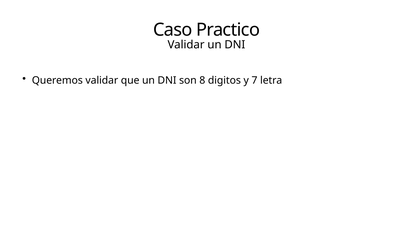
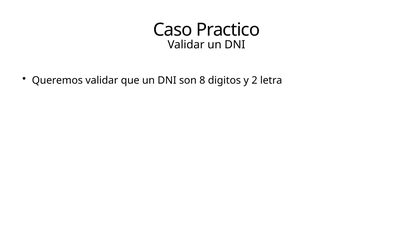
7: 7 -> 2 (254, 80)
